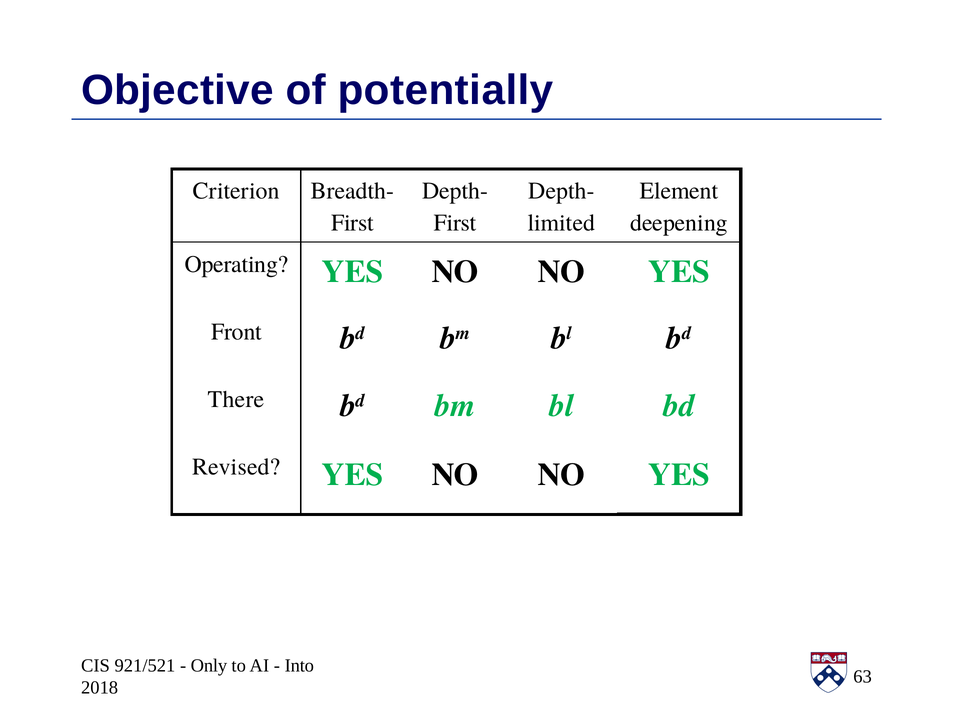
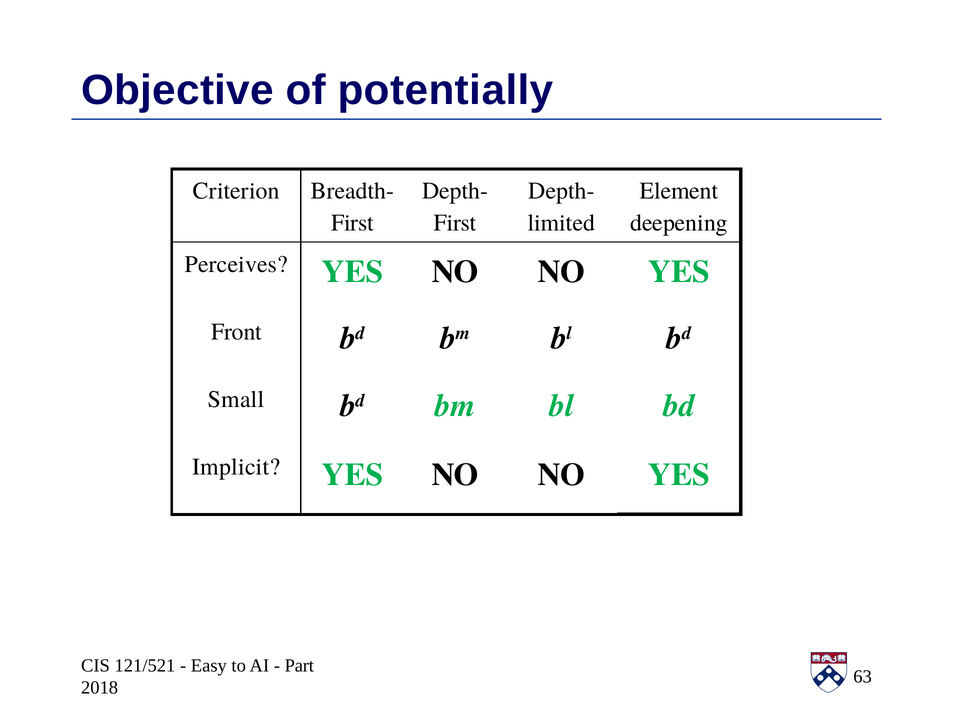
Operating: Operating -> Perceives (236, 264)
There: There -> Small (236, 399)
Revised: Revised -> Implicit (236, 467)
921/521: 921/521 -> 121/521 (145, 665)
Only: Only -> Easy (209, 665)
Into: Into -> Part (299, 665)
